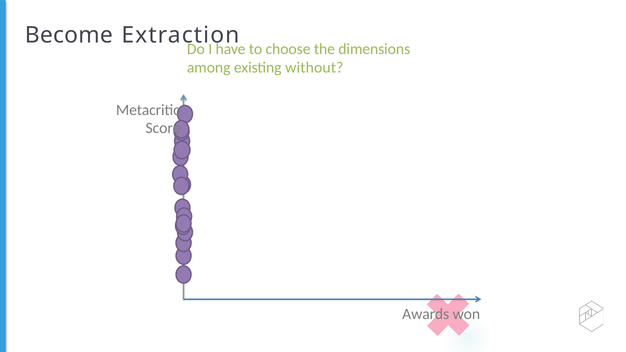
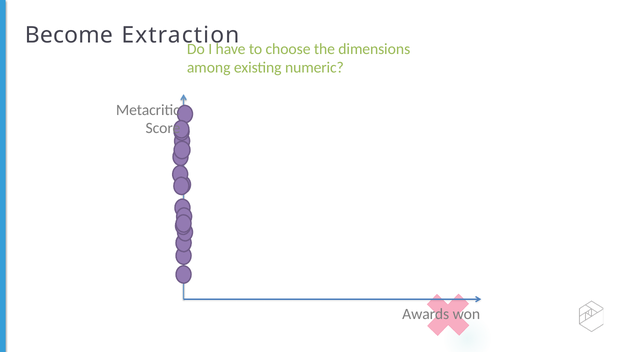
without: without -> numeric (314, 68)
